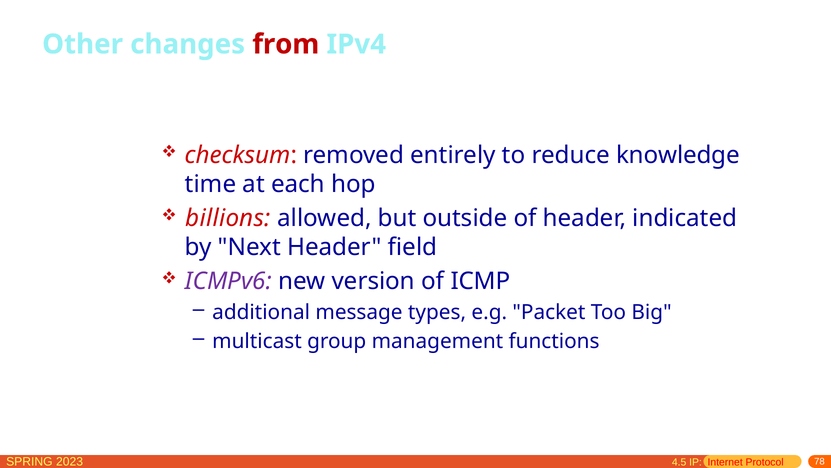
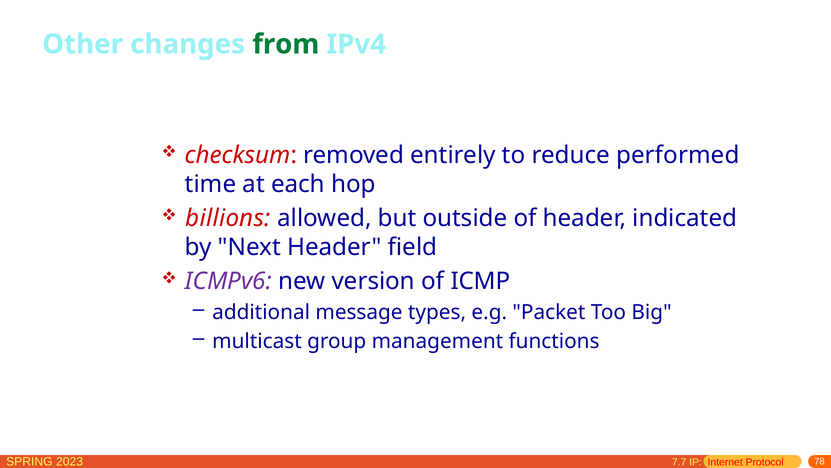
from colour: red -> green (286, 44)
knowledge: knowledge -> performed (678, 155)
4.5: 4.5 -> 7.7 (679, 462)
